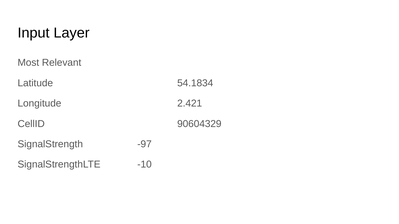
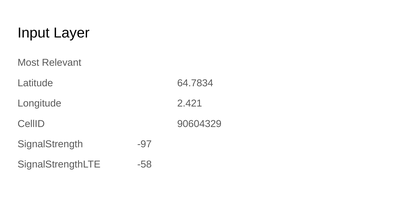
54.1834: 54.1834 -> 64.7834 (195, 83)
-10: -10 -> -58 (144, 165)
